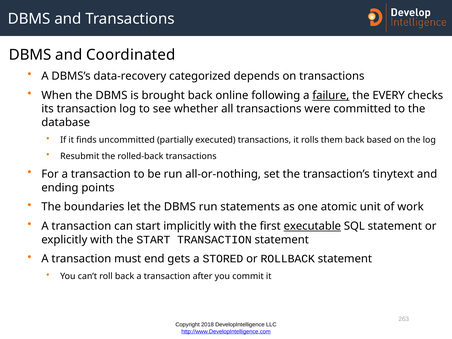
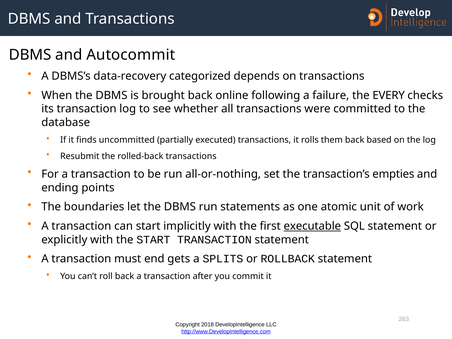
Coordinated: Coordinated -> Autocommit (131, 55)
failure underline: present -> none (331, 95)
tinytext: tinytext -> empties (393, 174)
STORED: STORED -> SPLITS (223, 259)
